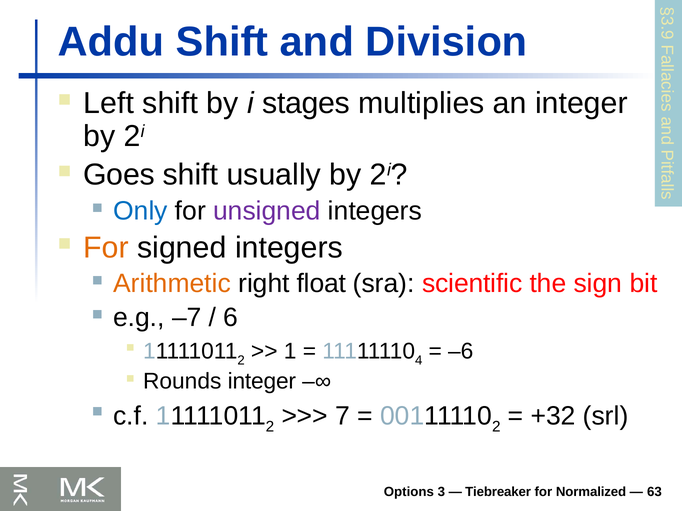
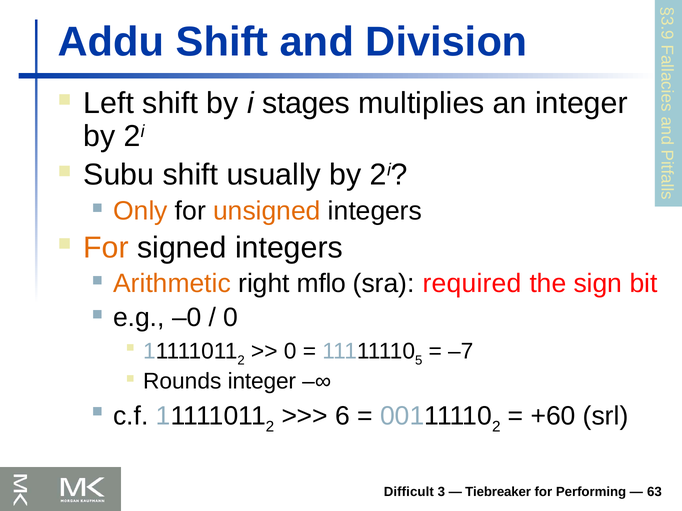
Goes: Goes -> Subu (119, 175)
Only colour: blue -> orange (140, 211)
unsigned colour: purple -> orange (267, 211)
float: float -> mflo (321, 284)
scientific: scientific -> required (472, 284)
–7: –7 -> –0 (187, 318)
6: 6 -> 0 (231, 318)
1: 1 -> 0 (290, 352)
4: 4 -> 5 (419, 361)
–6: –6 -> –7 (461, 352)
7: 7 -> 6 (343, 417)
+32: +32 -> +60 (553, 417)
Options: Options -> Difficult (409, 492)
Normalized: Normalized -> Performing (591, 492)
